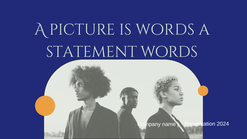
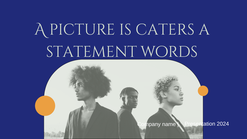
is words: words -> caters (165, 30)
